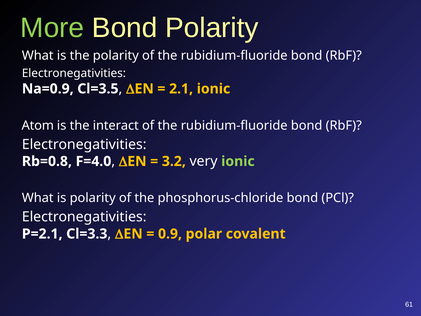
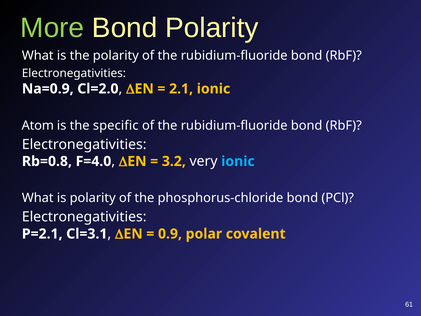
Cl=3.5: Cl=3.5 -> Cl=2.0 (98, 89)
interact: interact -> specific (116, 125)
ionic colour: light green -> light blue (238, 161)
Cl=3.3: Cl=3.3 -> Cl=3.1 (87, 234)
